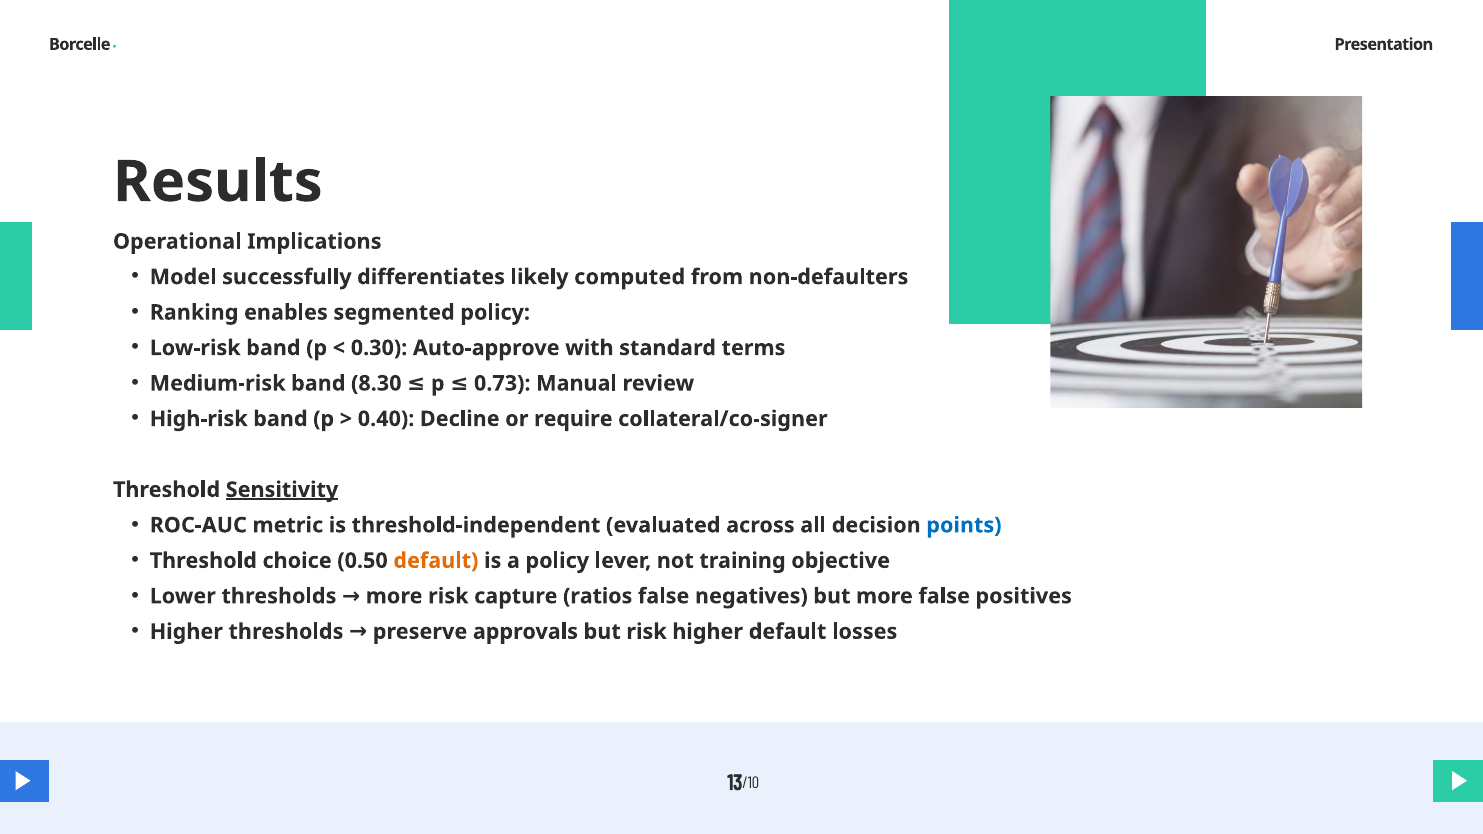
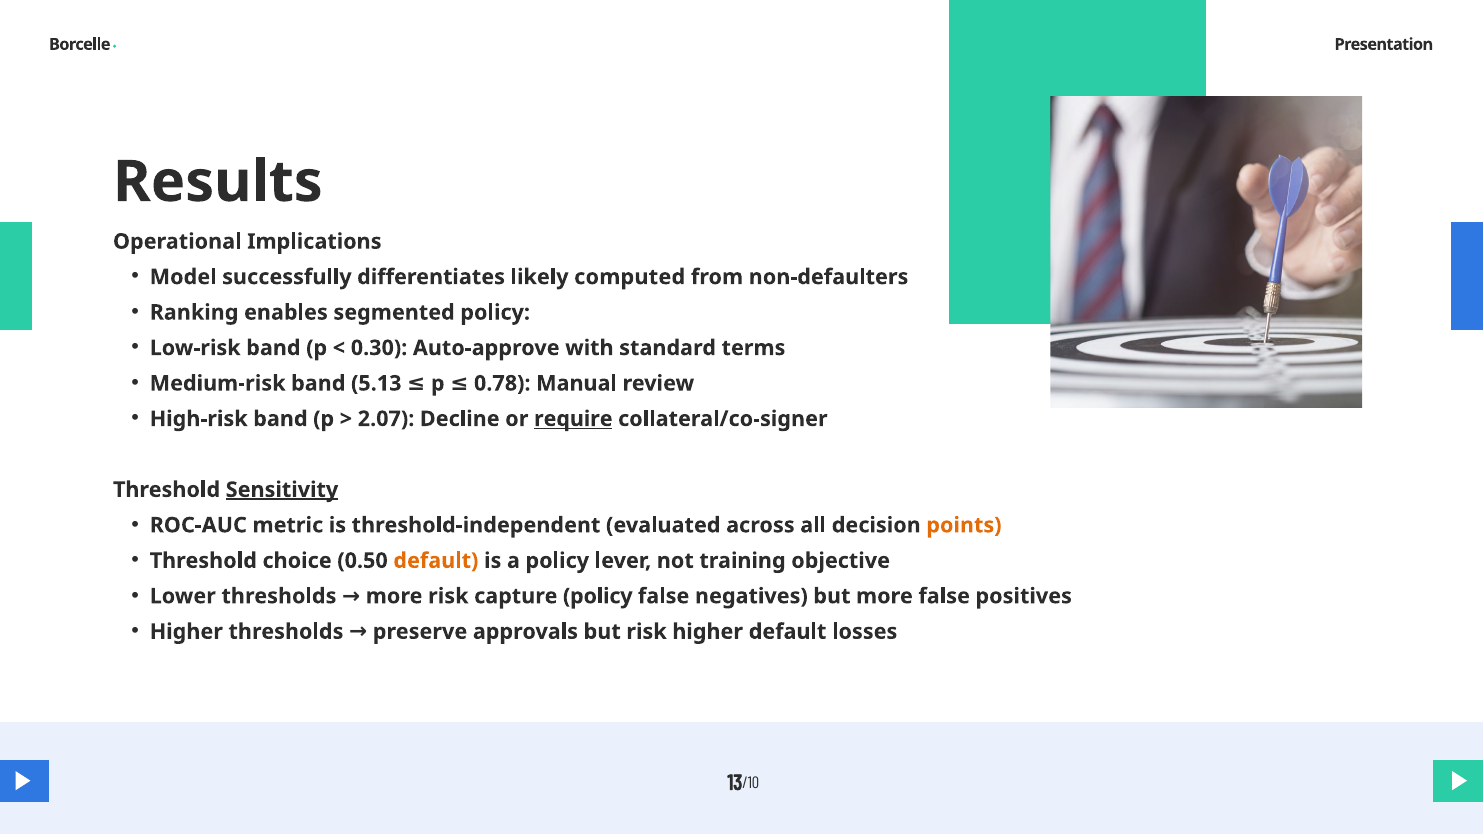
8.30: 8.30 -> 5.13 (376, 383)
0.73: 0.73 -> 0.78 (502, 383)
0.40: 0.40 -> 2.07 (386, 419)
require underline: none -> present (573, 419)
points colour: blue -> orange (964, 525)
capture ratios: ratios -> policy (598, 596)
